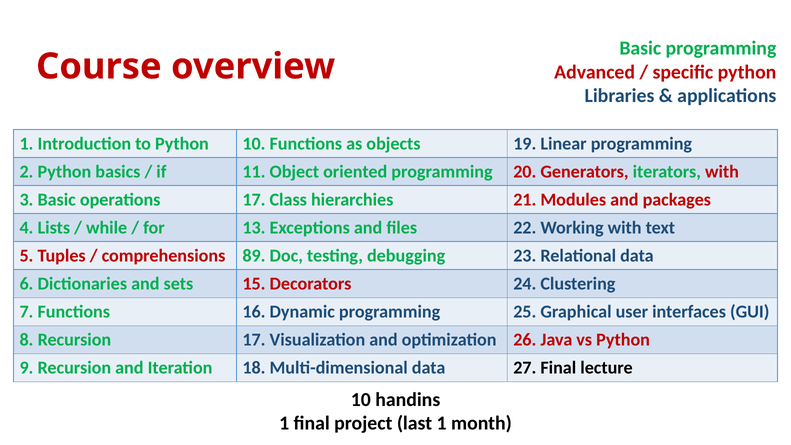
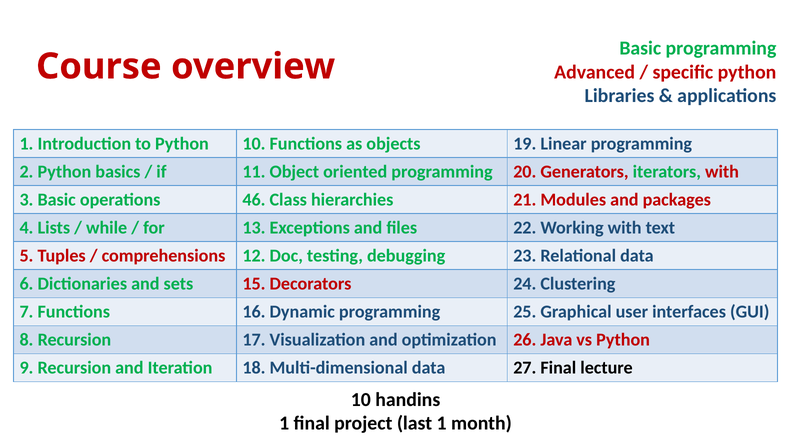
operations 17: 17 -> 46 (254, 200)
89: 89 -> 12 (254, 256)
